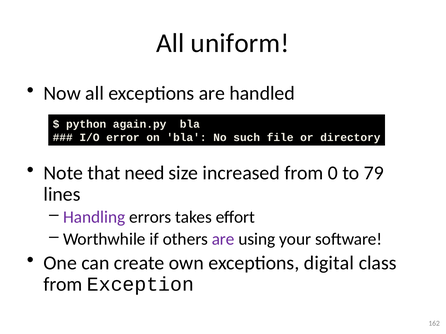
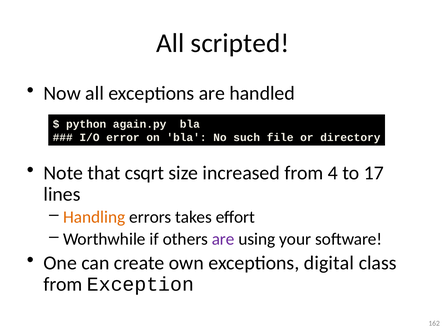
uniform: uniform -> scripted (240, 43)
need: need -> csqrt (145, 173)
0: 0 -> 4 (333, 173)
79: 79 -> 17 (374, 173)
Handling colour: purple -> orange (94, 218)
